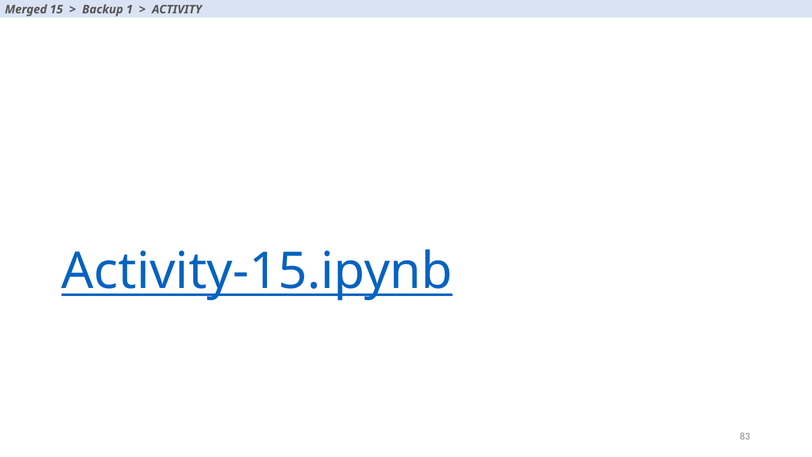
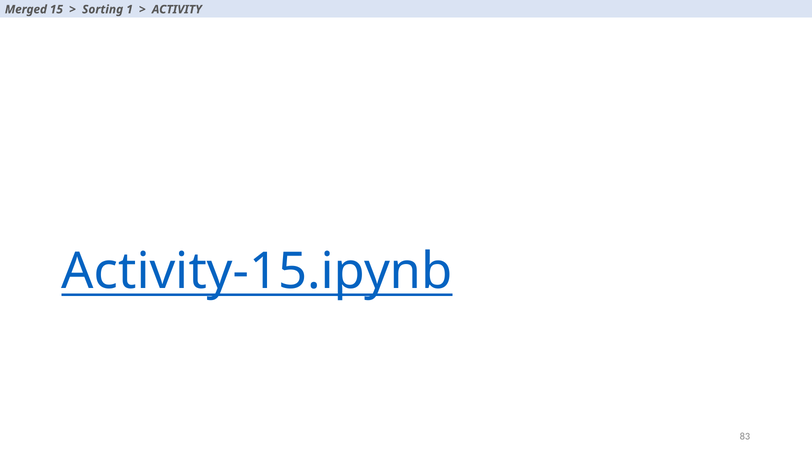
Backup: Backup -> Sorting (103, 9)
